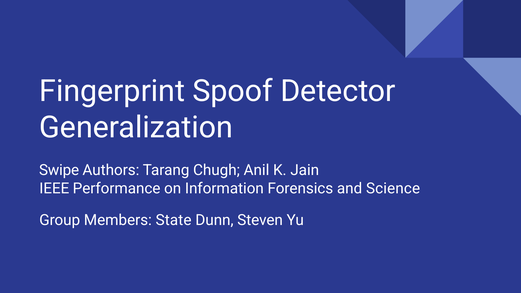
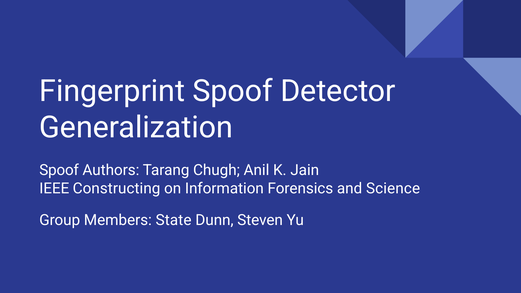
Swipe: Swipe -> Spoof (59, 170)
Performance: Performance -> Constructing (117, 188)
